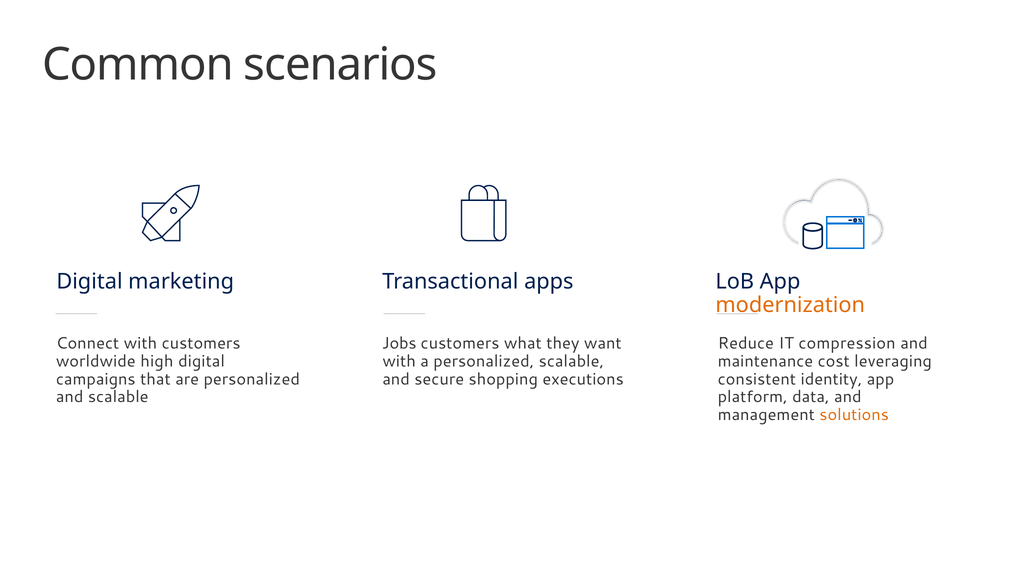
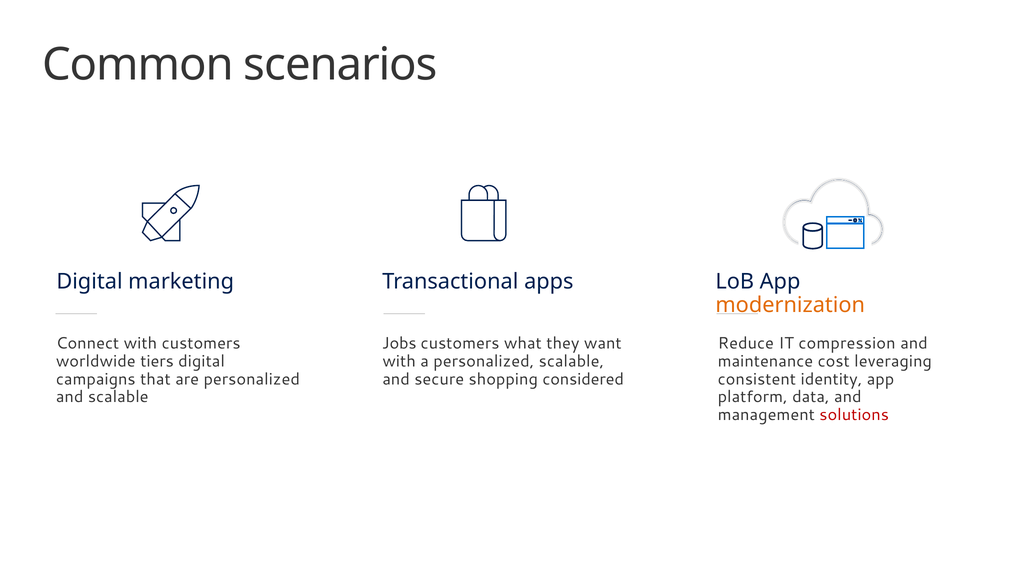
high: high -> tiers (157, 361)
executions: executions -> considered (583, 379)
solutions colour: orange -> red (854, 415)
